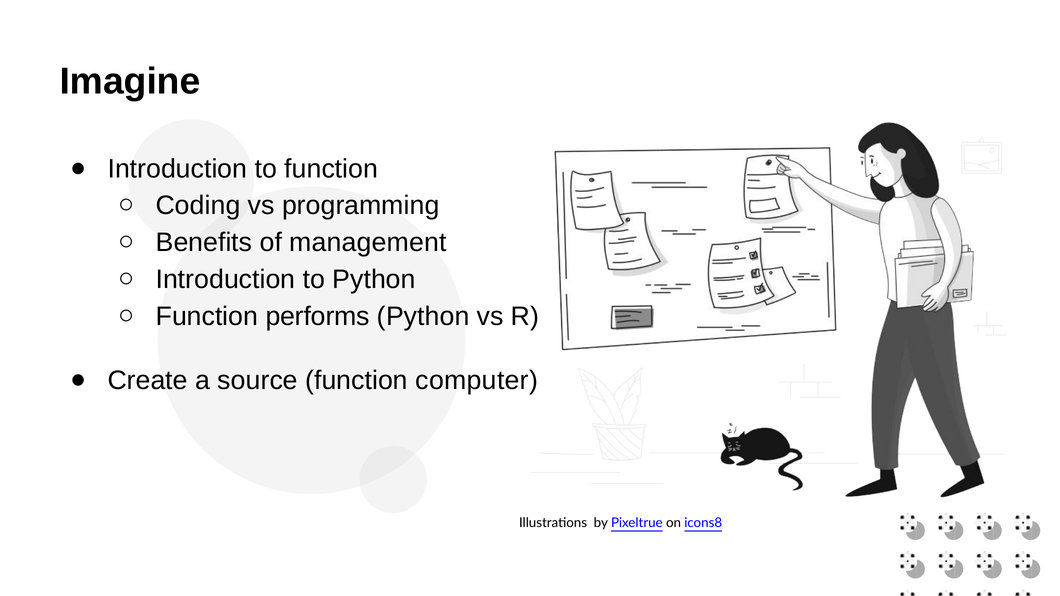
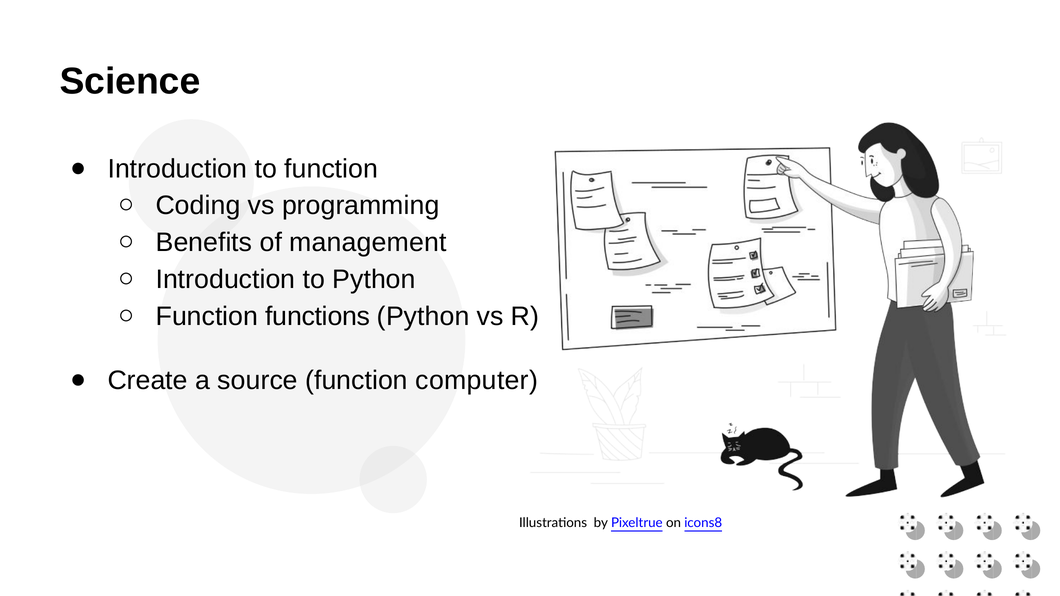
Imagine: Imagine -> Science (130, 81)
performs: performs -> functions (318, 316)
